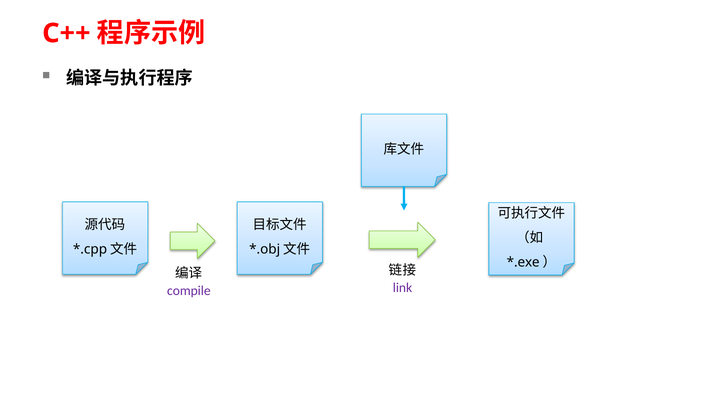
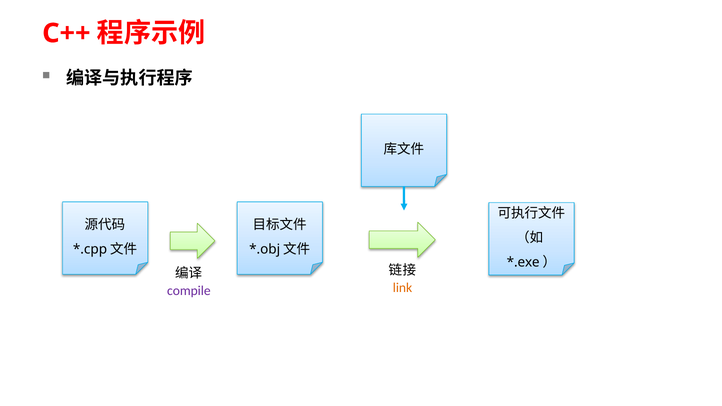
link colour: purple -> orange (403, 288)
